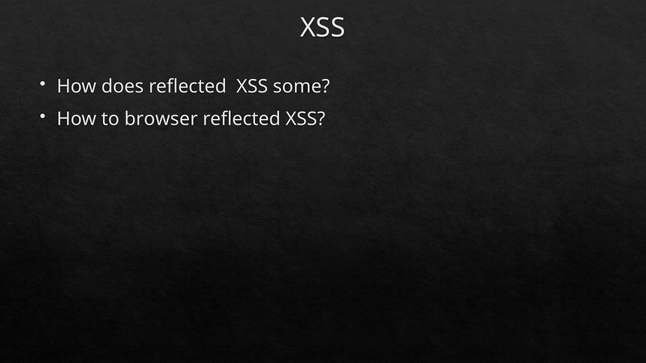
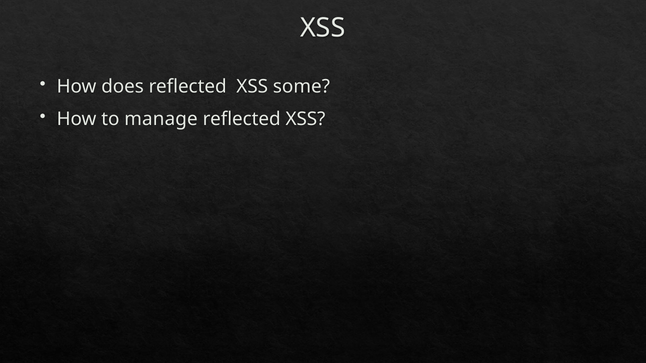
browser: browser -> manage (161, 119)
